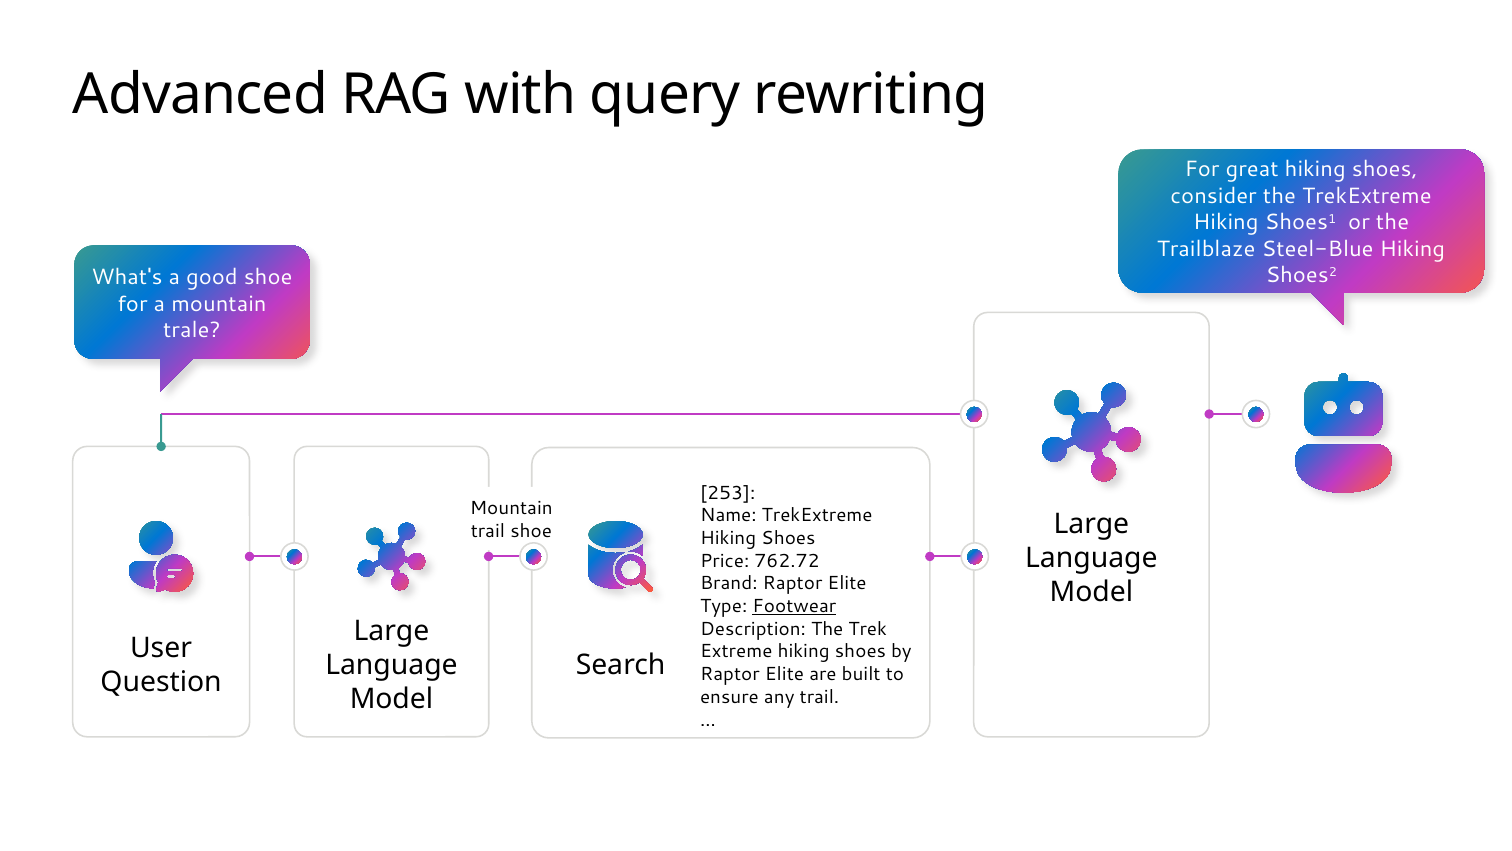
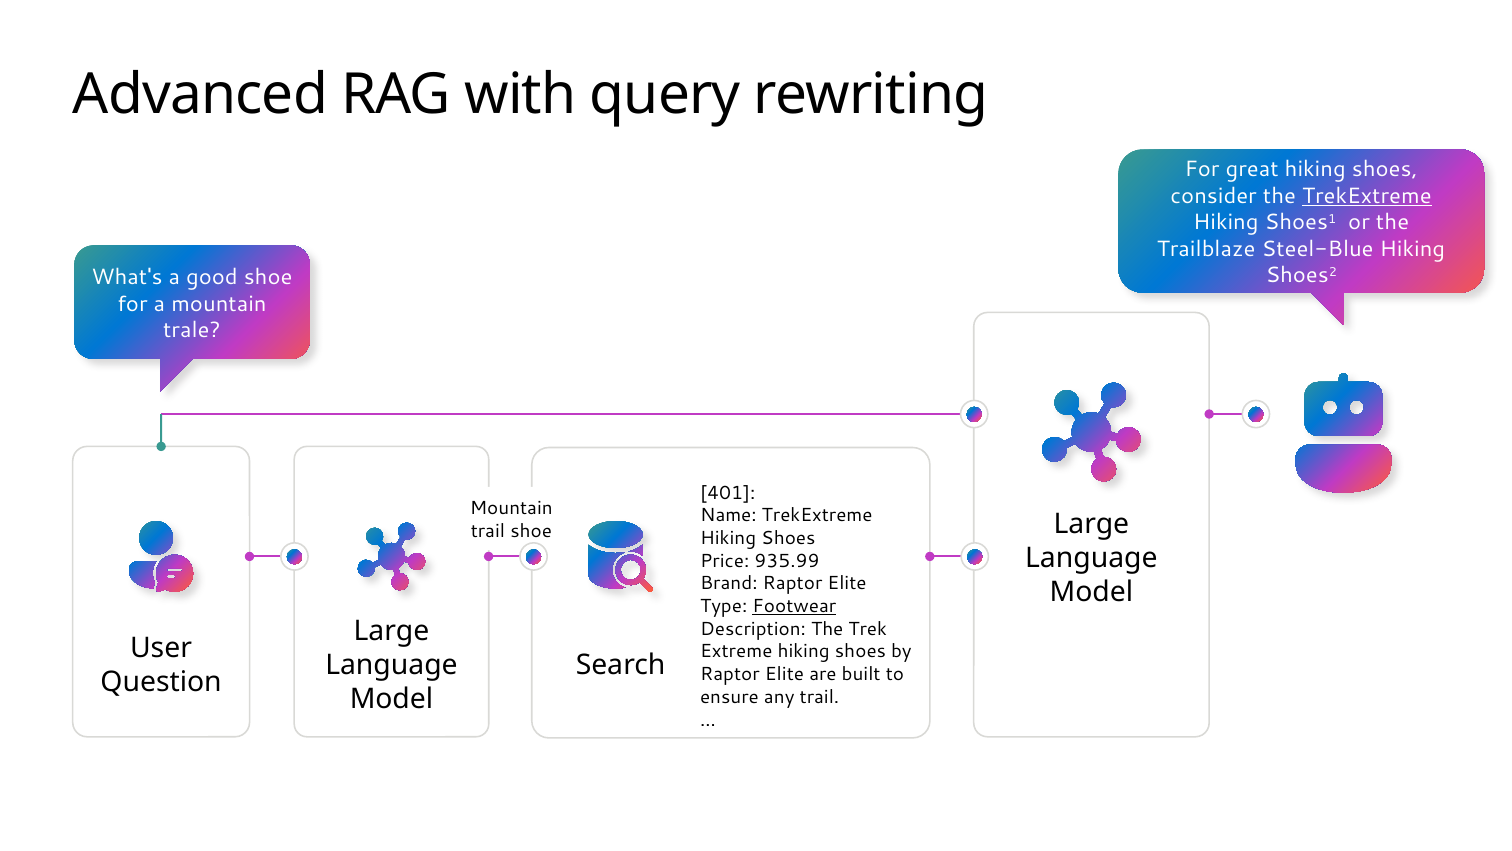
TrekExtreme underline: none -> present (1367, 196)
253: 253 -> 401 (728, 493)
762.72: 762.72 -> 935.99 (787, 561)
